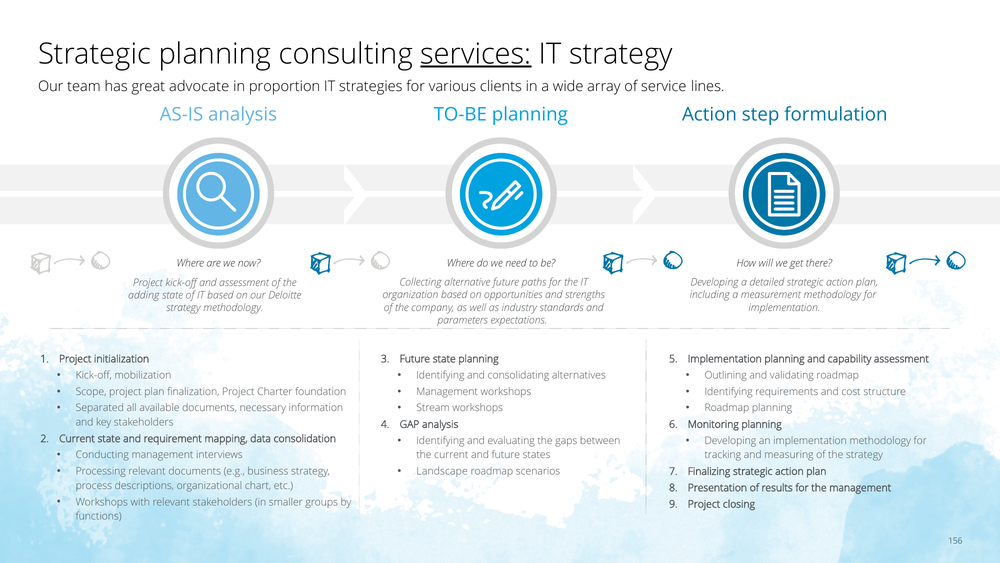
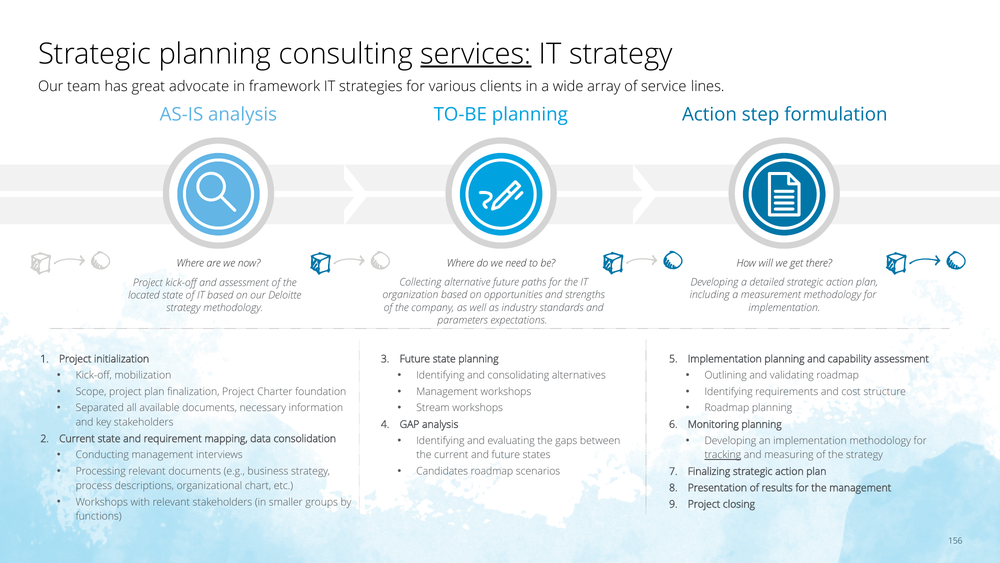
proportion: proportion -> framework (284, 87)
adding: adding -> located (144, 295)
tracking underline: none -> present (723, 455)
Landscape: Landscape -> Candidates (442, 471)
